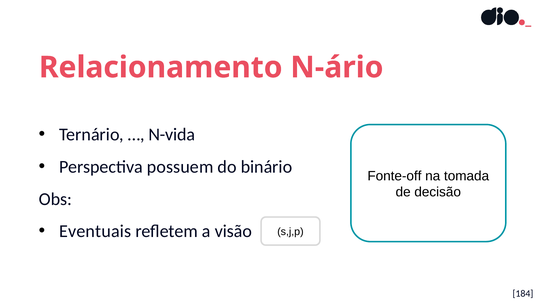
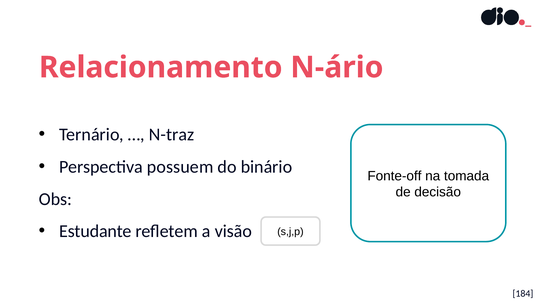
N-vida: N-vida -> N-traz (172, 134)
Eventuais: Eventuais -> Estudante (95, 231)
